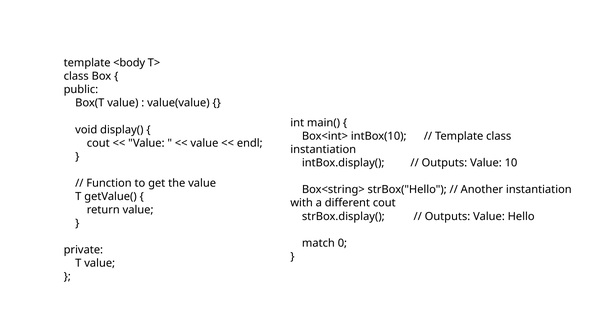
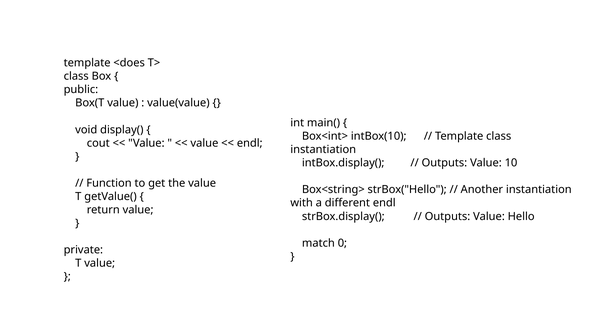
<body: <body -> <does (129, 63)
different cout: cout -> endl (384, 203)
